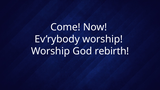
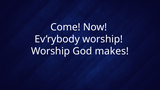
rebirth: rebirth -> makes (112, 51)
